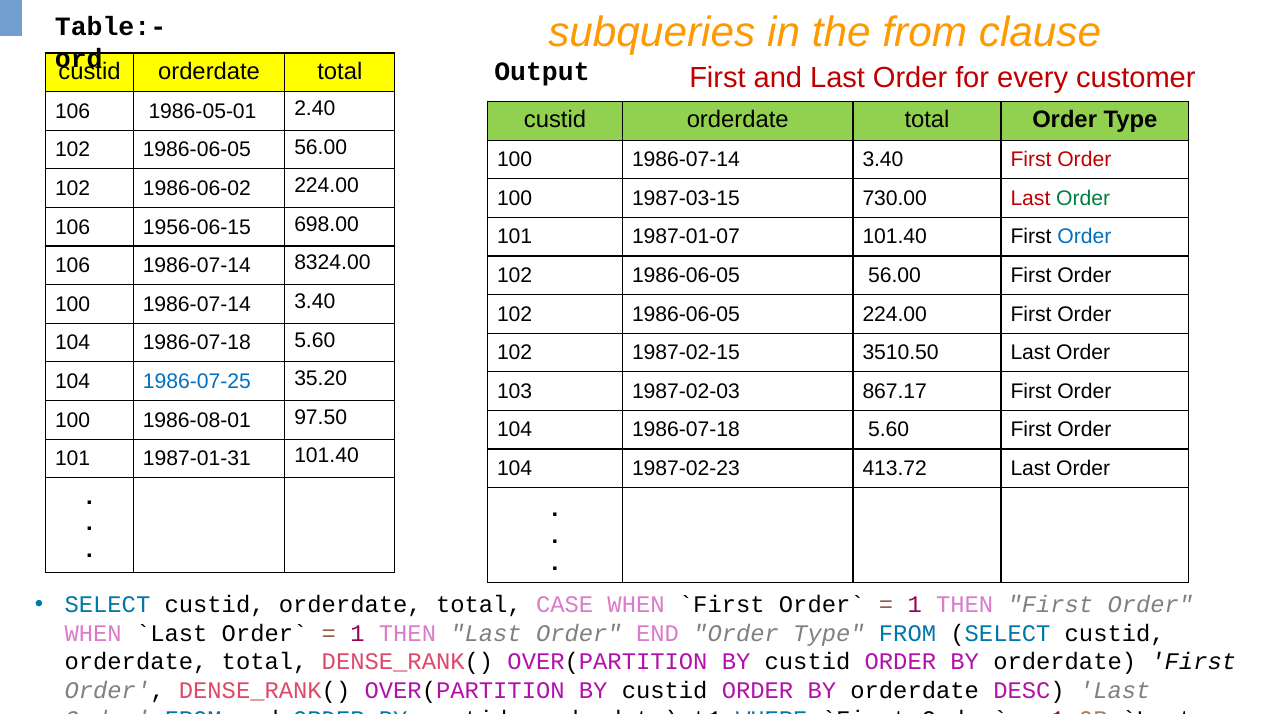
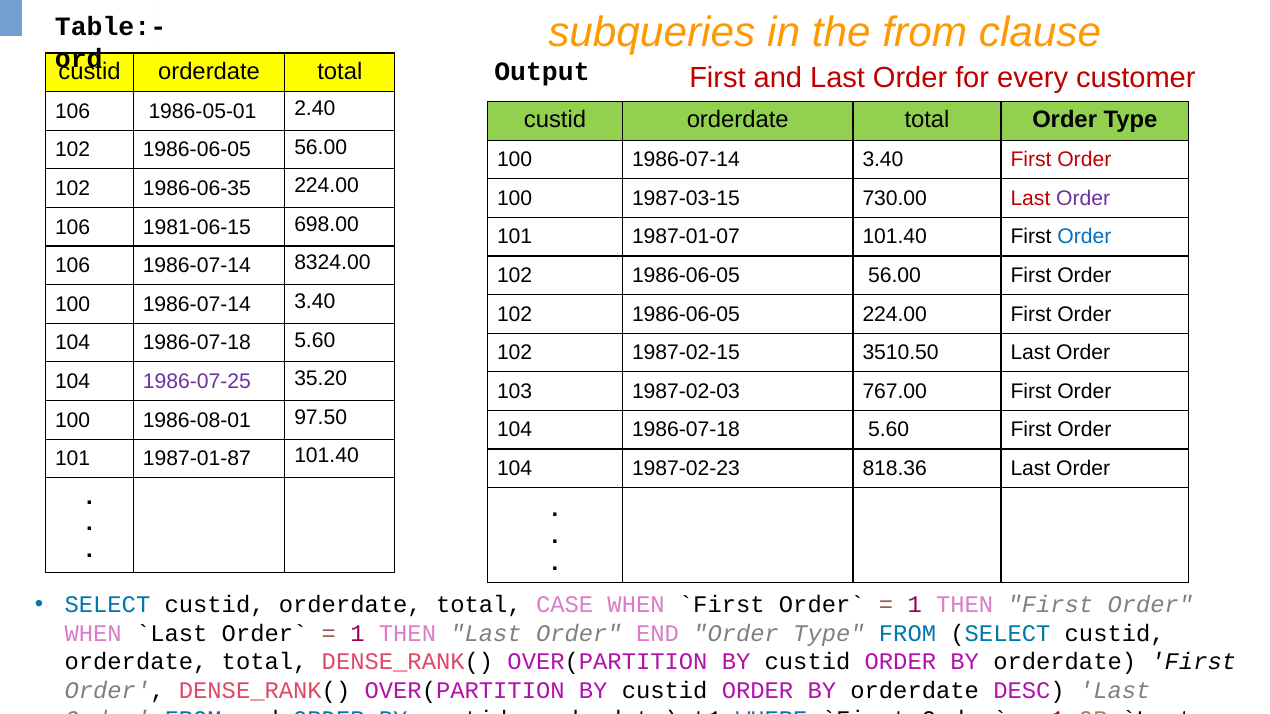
1986-06-02: 1986-06-02 -> 1986-06-35 (197, 189)
Order colour: green -> purple (1083, 198)
1956-06-15: 1956-06-15 -> 1981-06-15 (197, 227)
1986-07-25 colour: blue -> purple (197, 382)
867.17: 867.17 -> 767.00 (895, 392)
1987-01-31: 1987-01-31 -> 1987-01-87 (197, 459)
413.72: 413.72 -> 818.36 (895, 469)
